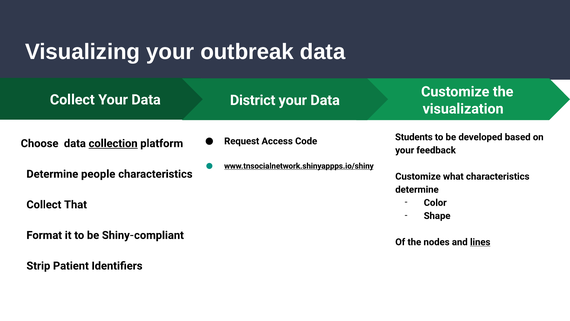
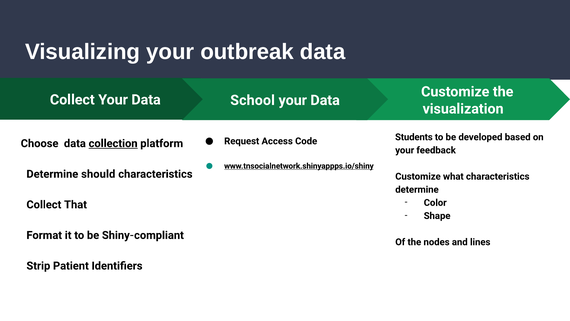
District: District -> School (253, 100)
people: people -> should (98, 174)
lines underline: present -> none (480, 242)
